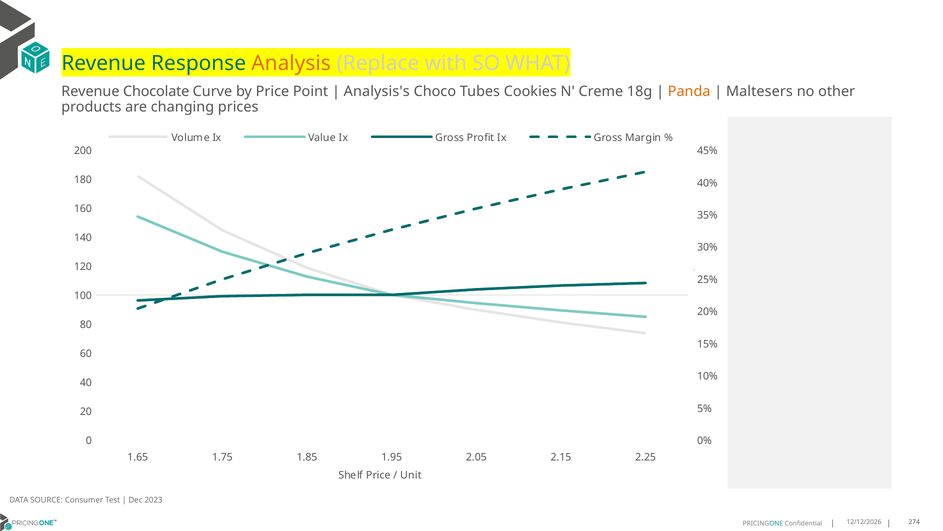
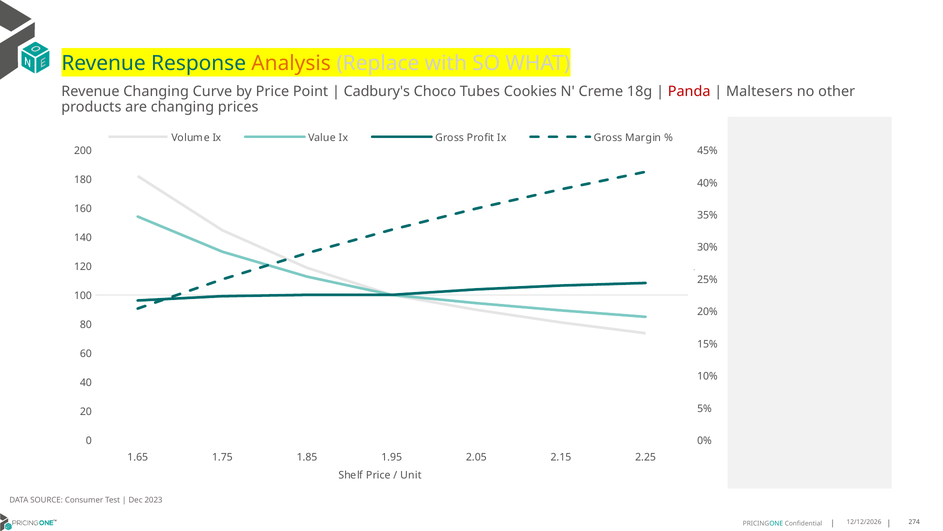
Revenue Chocolate: Chocolate -> Changing (156, 91)
Analysis's: Analysis's -> Cadbury's (377, 91)
Panda colour: orange -> red (689, 91)
